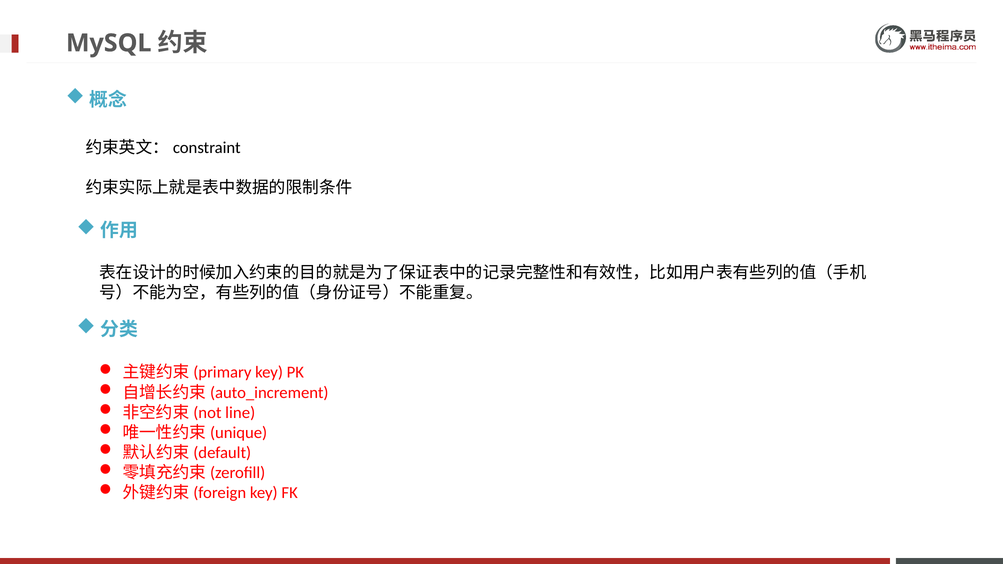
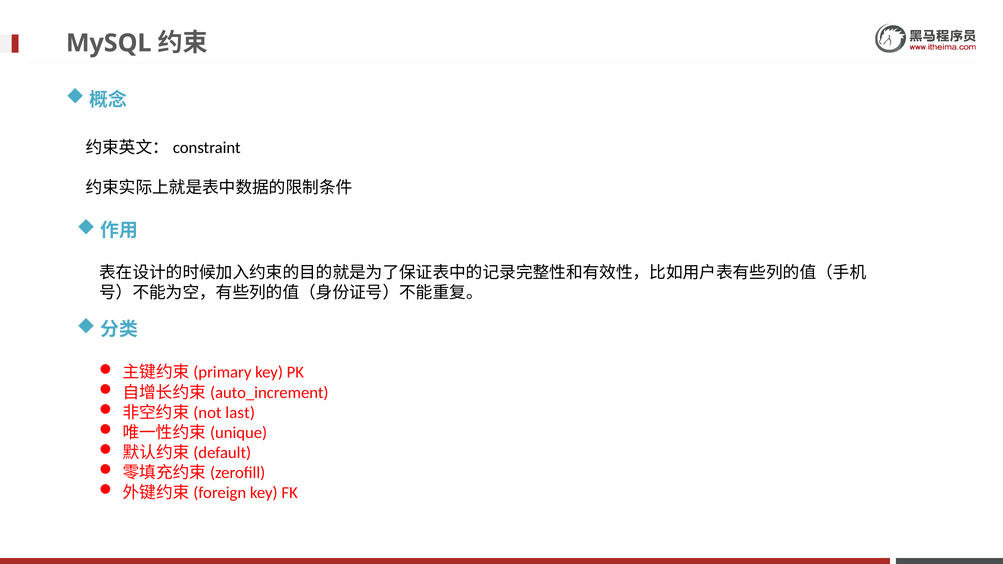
line: line -> last (240, 413)
